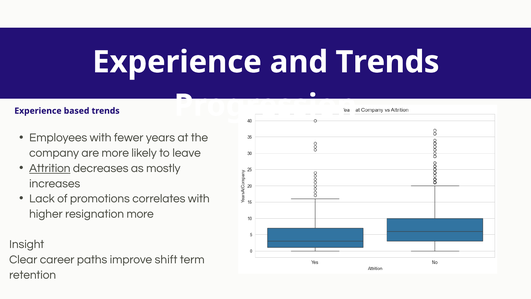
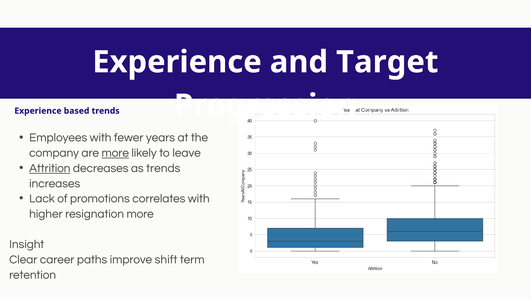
and Trends: Trends -> Target (387, 62)
more underline: none -> present (115, 153)
as mostly: mostly -> trends (163, 168)
